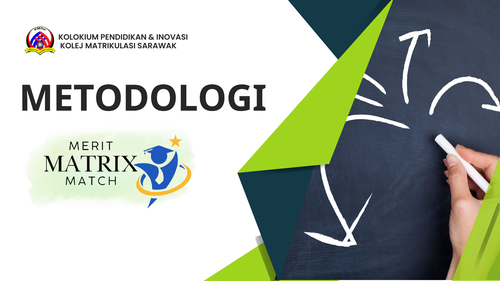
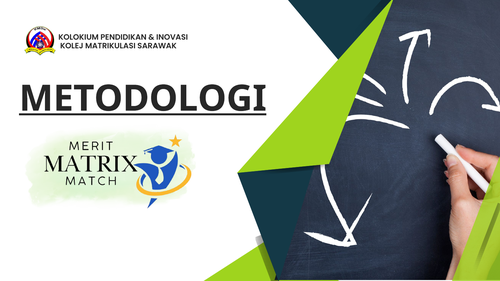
METODOLOGI underline: none -> present (143, 99)
